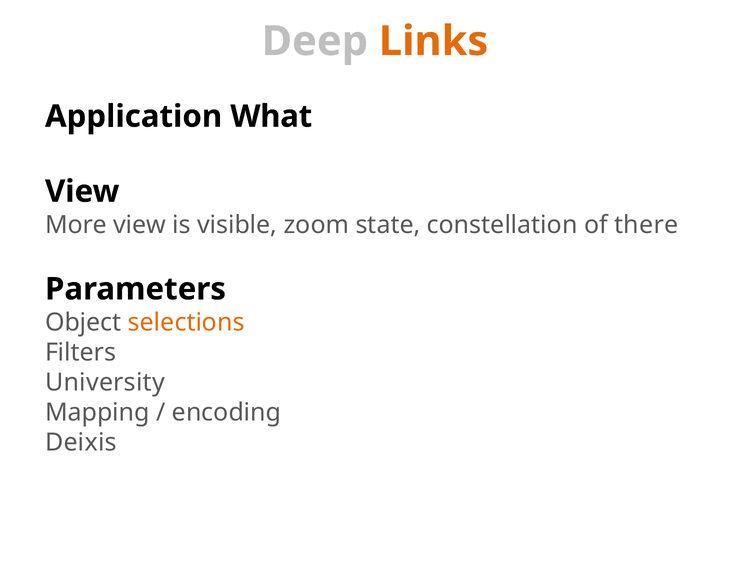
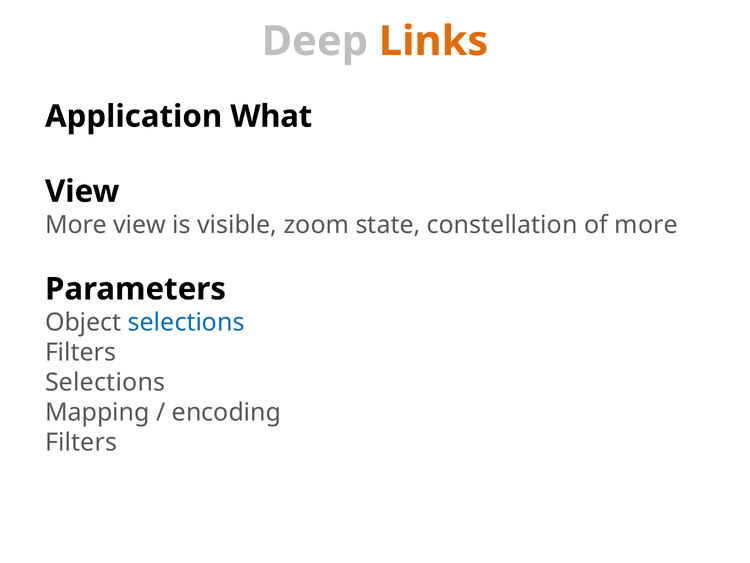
of there: there -> more (646, 225)
selections colour: orange -> blue (186, 322)
University: University -> Selections (105, 382)
Deixis: Deixis -> Filters (81, 442)
